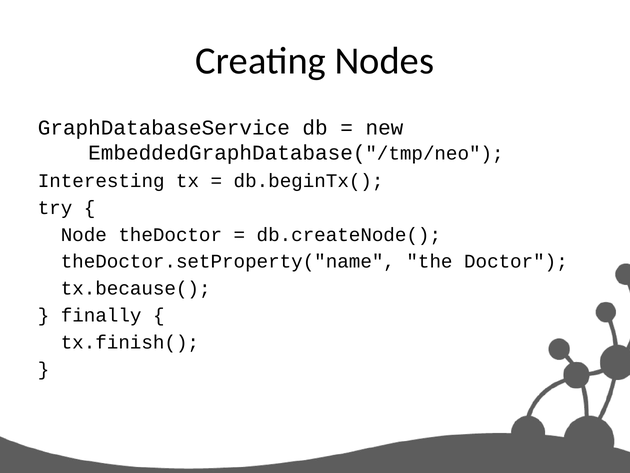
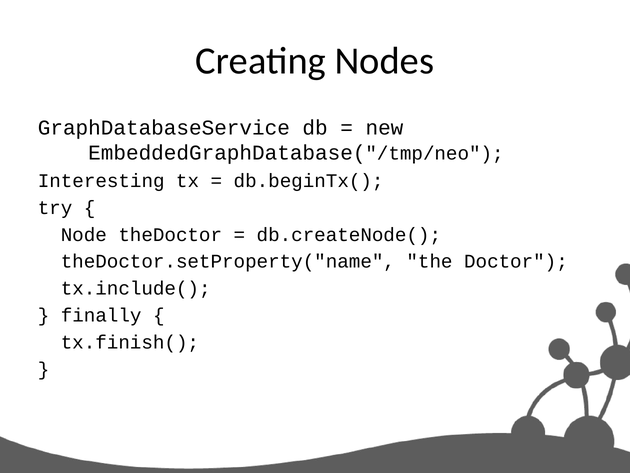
tx.because(: tx.because( -> tx.include( (136, 288)
